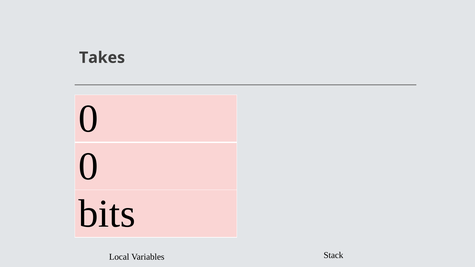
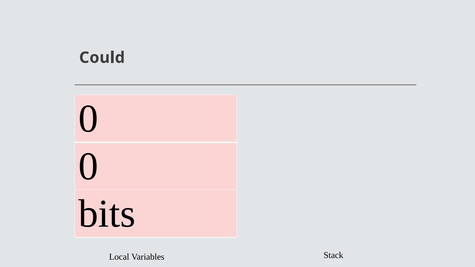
Takes: Takes -> Could (102, 58)
